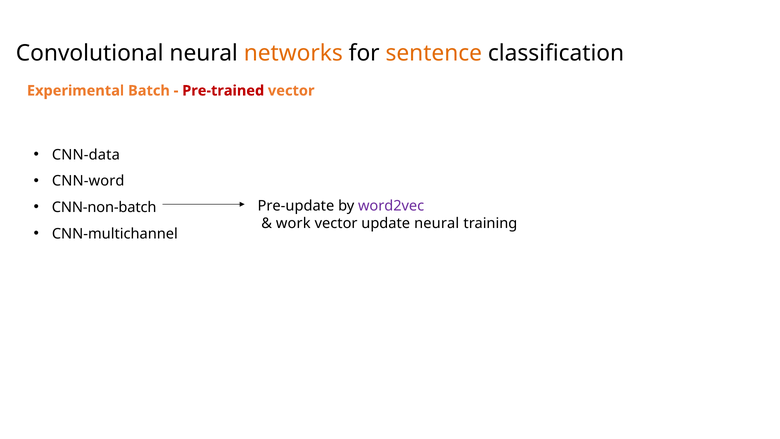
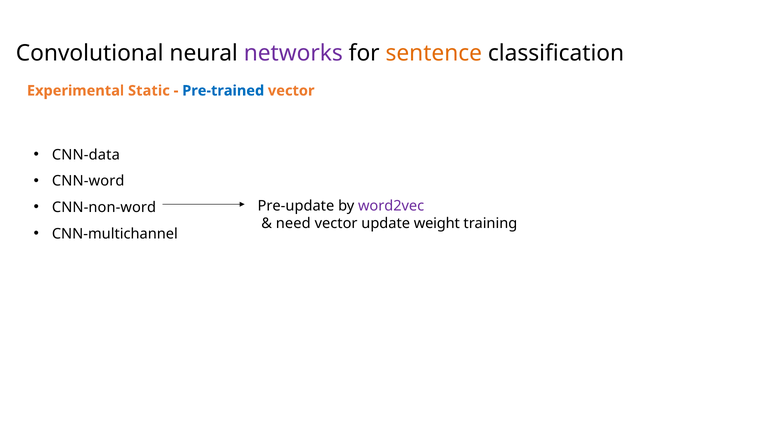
networks colour: orange -> purple (293, 53)
Batch: Batch -> Static (149, 91)
Pre-trained colour: red -> blue (223, 91)
CNN-non-batch: CNN-non-batch -> CNN-non-word (104, 207)
work: work -> need (293, 223)
update neural: neural -> weight (437, 223)
